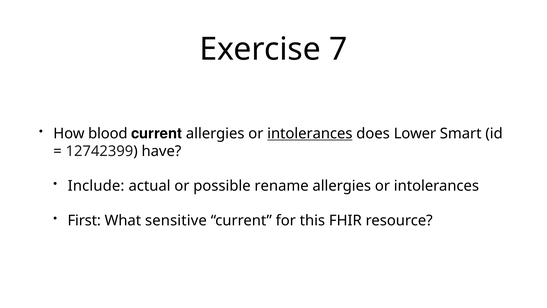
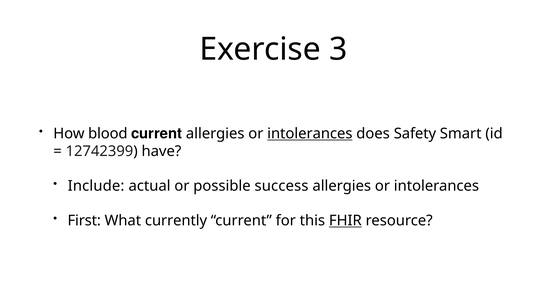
7: 7 -> 3 (338, 49)
Lower: Lower -> Safety (415, 133)
rename: rename -> success (281, 186)
sensitive: sensitive -> currently (176, 220)
FHIR underline: none -> present (345, 220)
